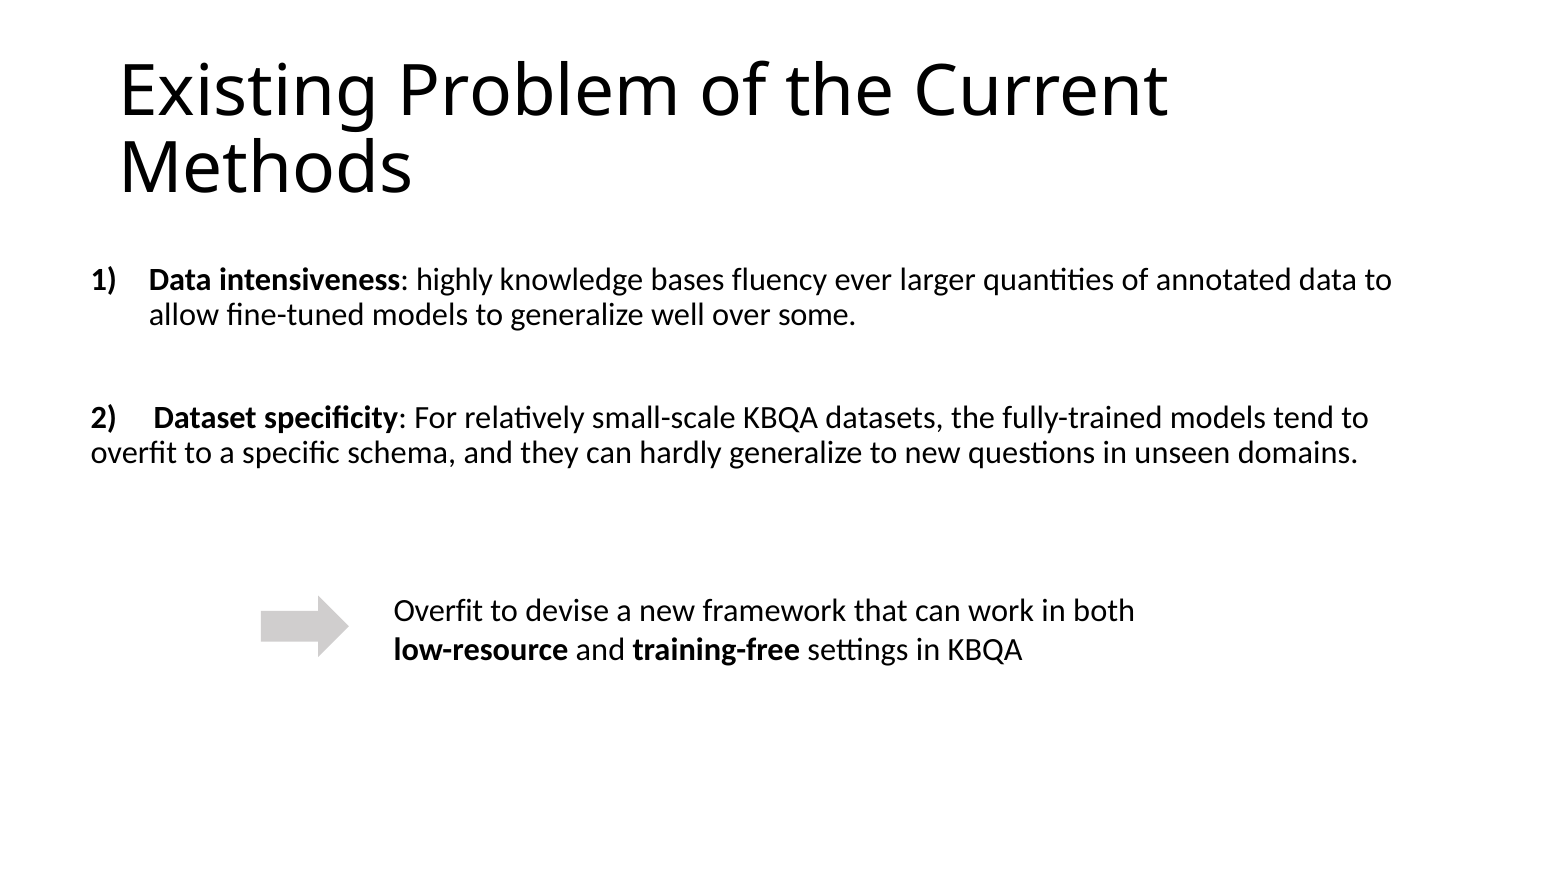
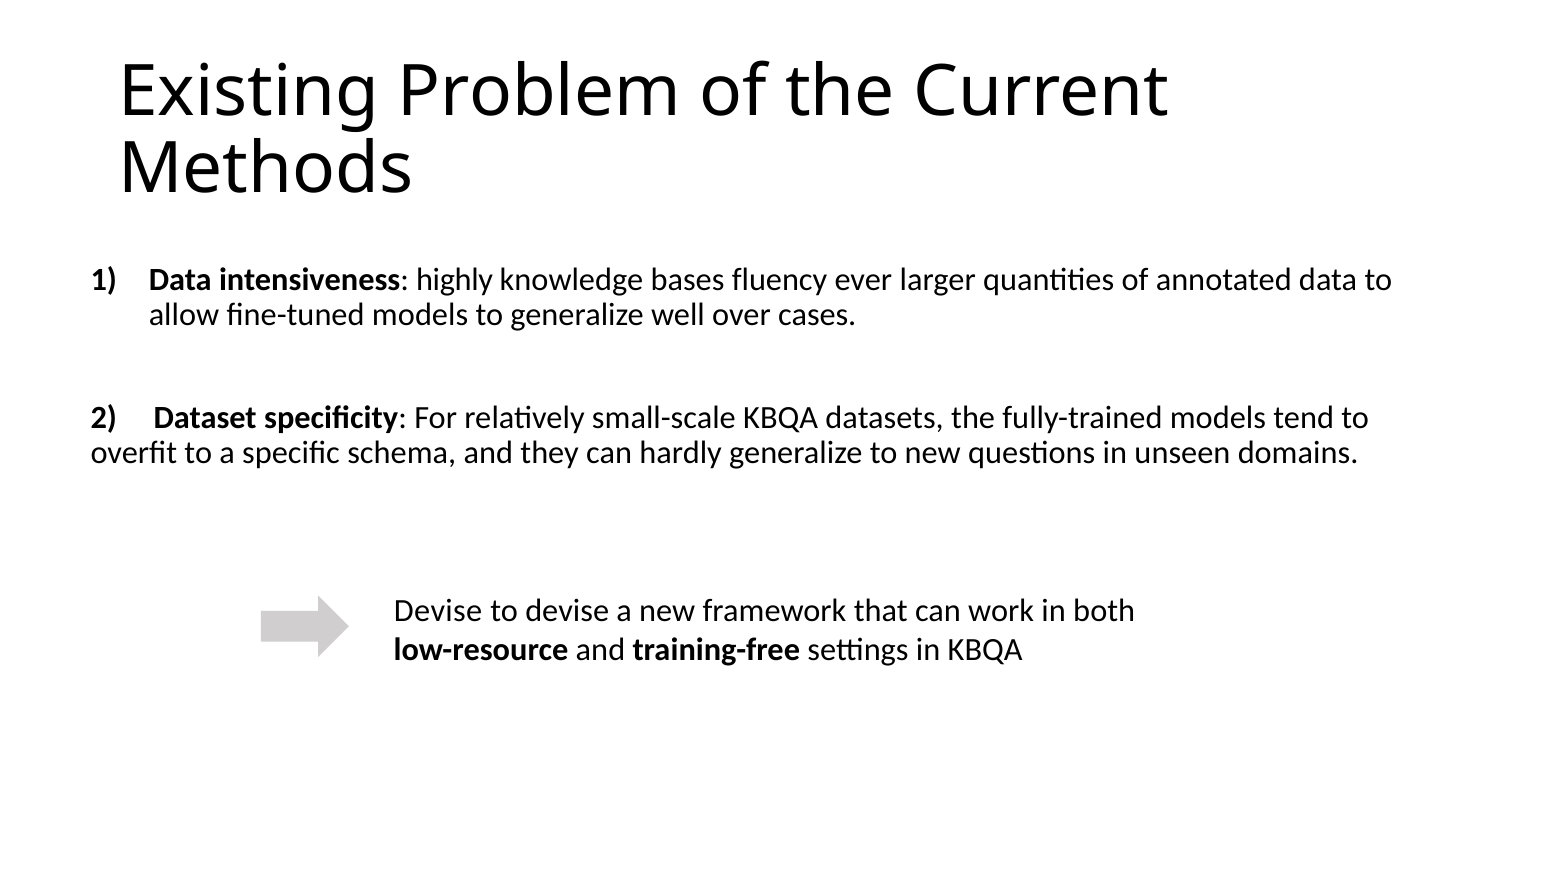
some: some -> cases (817, 315)
Overfit: Overfit -> Devise (438, 611)
